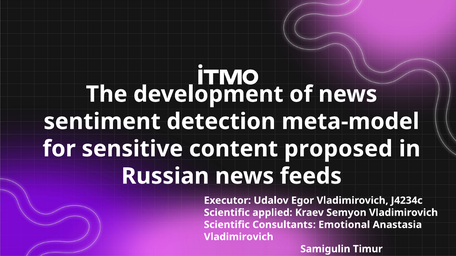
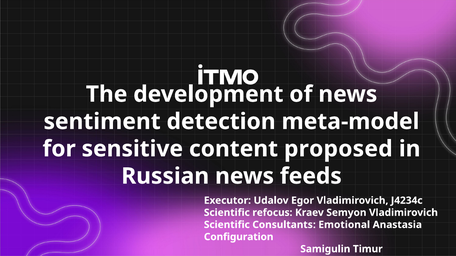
applied: applied -> refocus (272, 213)
Vladimirovich: Vladimirovich -> Configuration (239, 237)
